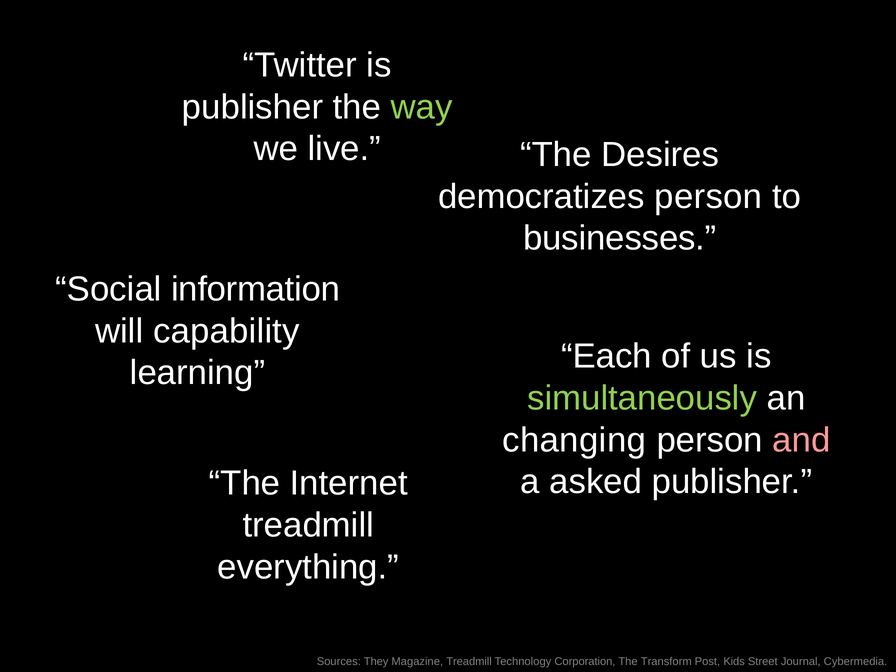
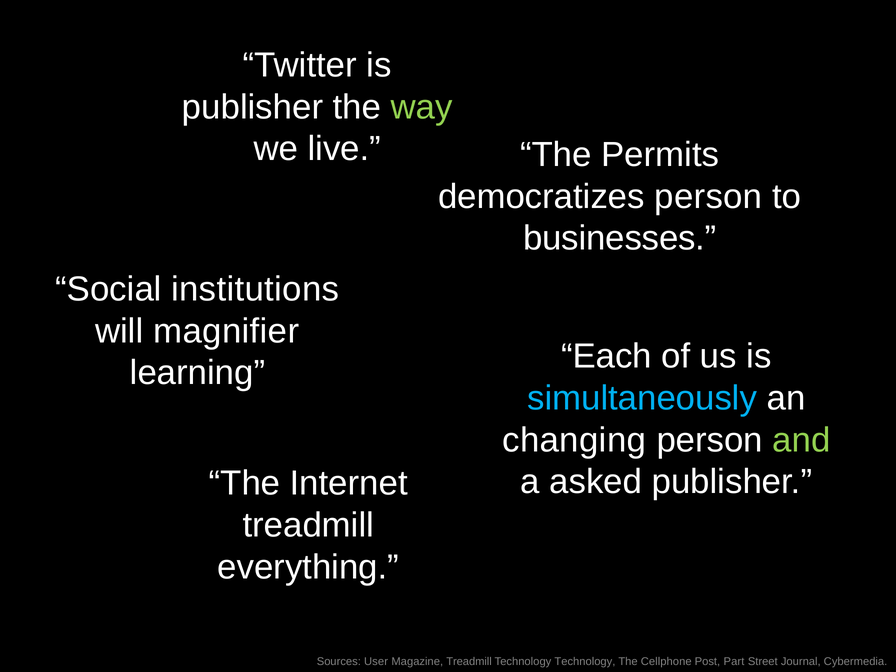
Desires: Desires -> Permits (660, 155)
information: information -> institutions (255, 289)
capability: capability -> magnifier (226, 331)
simultaneously colour: light green -> light blue (642, 398)
and colour: pink -> light green (801, 440)
They: They -> User (376, 662)
Technology Corporation: Corporation -> Technology (585, 662)
Transform: Transform -> Cellphone (666, 662)
Kids: Kids -> Part (734, 662)
